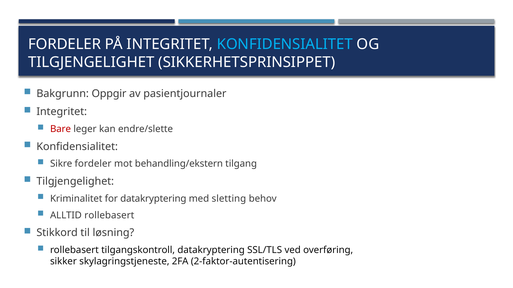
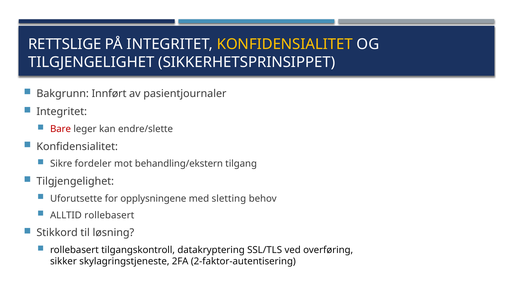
FORDELER: FORDELER -> RETTSLIGE (65, 44)
KONFIDENSIALITET colour: light blue -> yellow (285, 44)
Oppgir: Oppgir -> Innført (109, 94)
Kriminalitet: Kriminalitet -> Uforutsette (76, 199)
for datakryptering: datakryptering -> opplysningene (153, 199)
